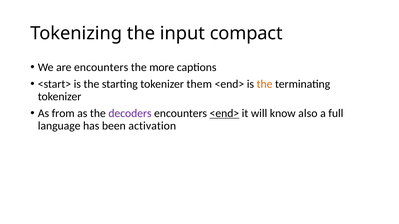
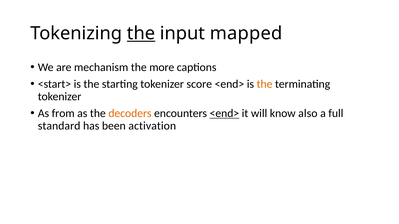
the underline: none -> present (141, 34)
compact: compact -> mapped (246, 34)
are encounters: encounters -> mechanism (101, 67)
them: them -> score (199, 84)
decoders colour: purple -> orange (130, 113)
language: language -> standard (59, 126)
